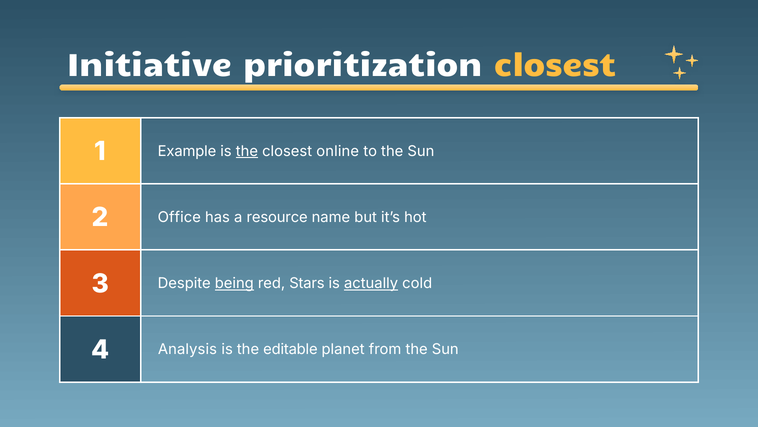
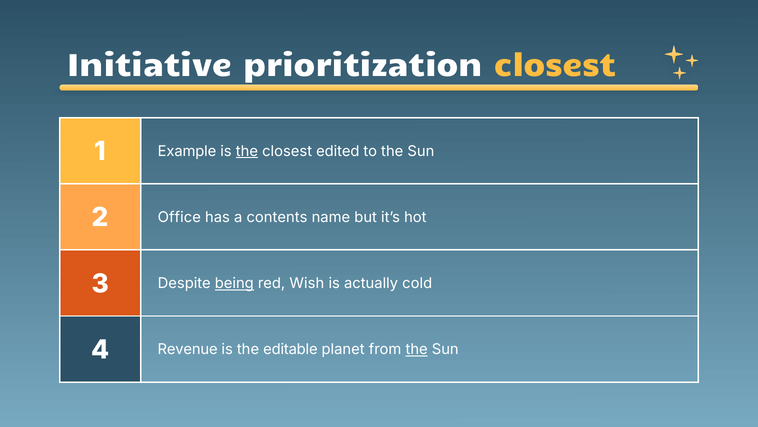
online: online -> edited (338, 151)
resource: resource -> contents (277, 217)
Stars: Stars -> Wish (307, 283)
actually underline: present -> none (371, 283)
Analysis: Analysis -> Revenue (188, 349)
the underline: none -> present (417, 349)
